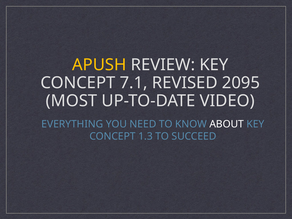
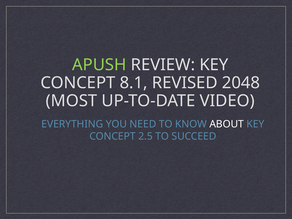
APUSH colour: yellow -> light green (99, 65)
7.1: 7.1 -> 8.1 (134, 83)
2095: 2095 -> 2048 (241, 83)
1.3: 1.3 -> 2.5 (145, 136)
